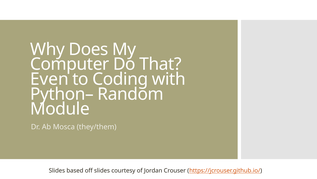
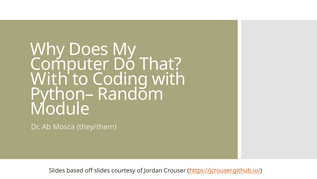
Even: Even -> With (49, 79)
